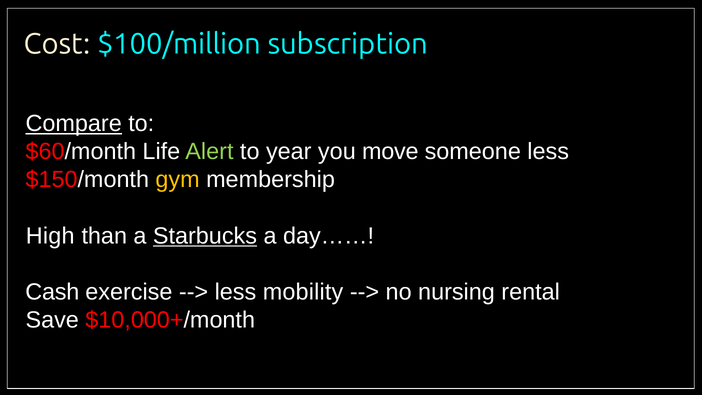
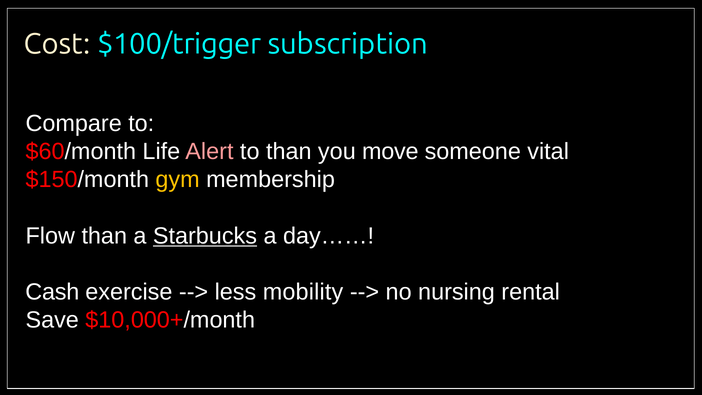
$100/million: $100/million -> $100/trigger (179, 44)
Compare underline: present -> none (74, 123)
Alert colour: light green -> pink (209, 152)
to year: year -> than (289, 152)
someone less: less -> vital (548, 152)
High: High -> Flow (50, 236)
